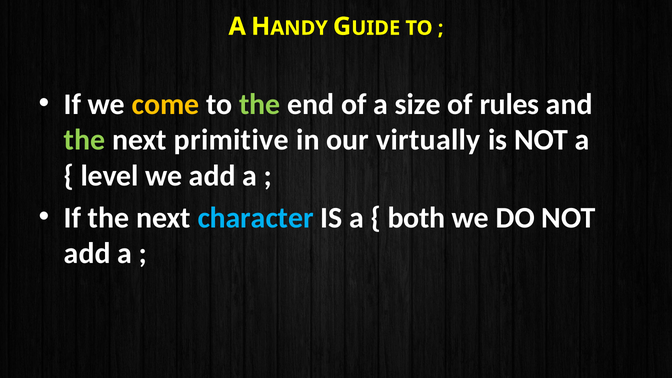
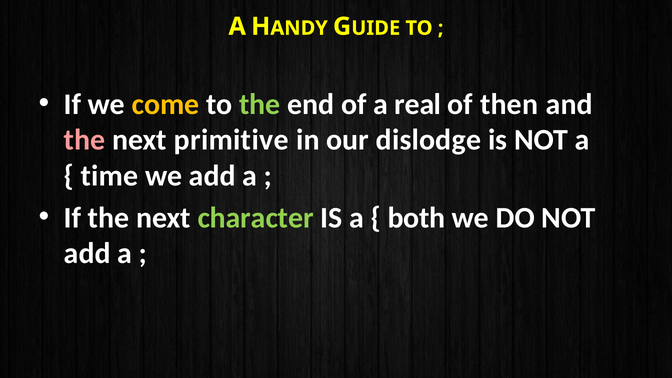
size: size -> real (418, 104)
rules: rules -> then (509, 104)
the colour: light green -> pink (85, 140)
virtually: virtually -> dislodge (428, 140)
level: level -> time (109, 176)
character colour: light blue -> light green (256, 218)
